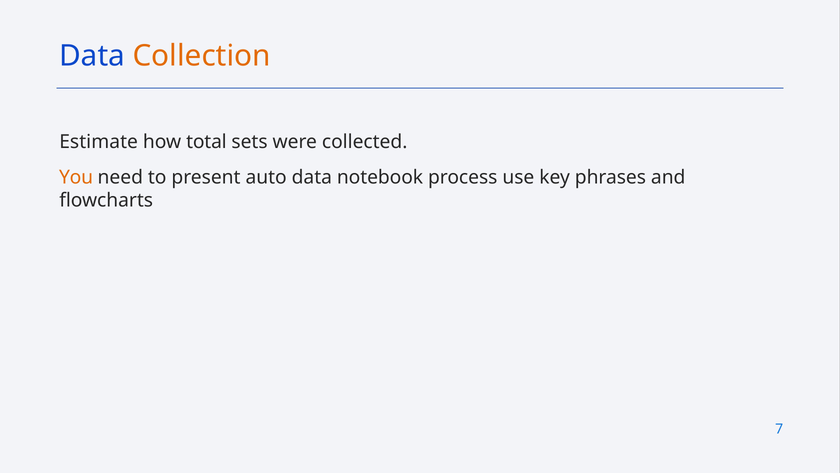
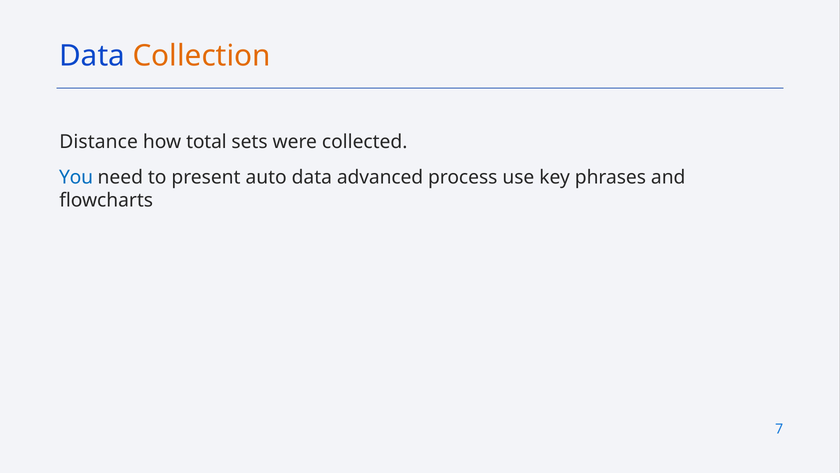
Estimate: Estimate -> Distance (99, 142)
You colour: orange -> blue (76, 177)
notebook: notebook -> advanced (380, 177)
